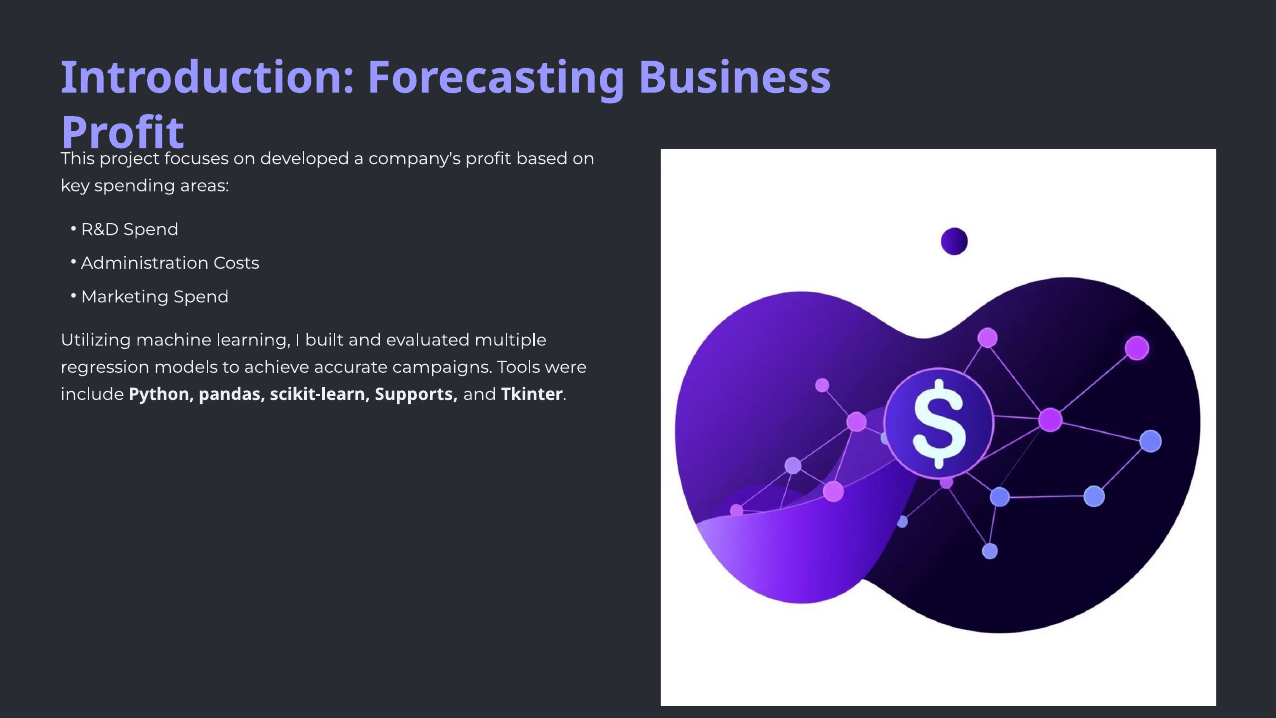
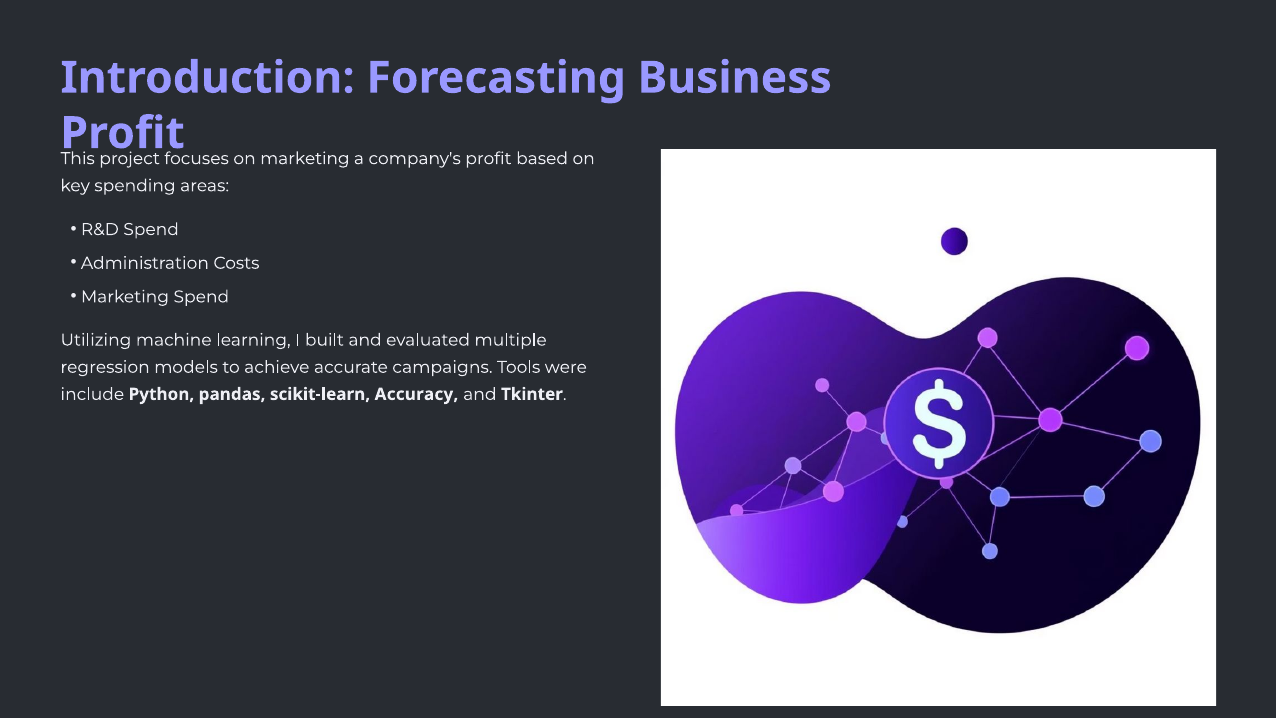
on developed: developed -> marketing (305, 158)
Supports: Supports -> Accuracy (416, 394)
